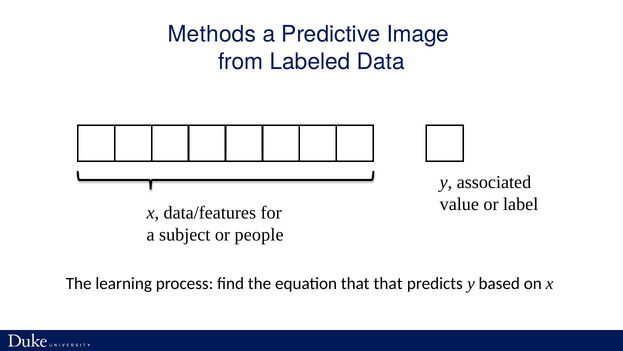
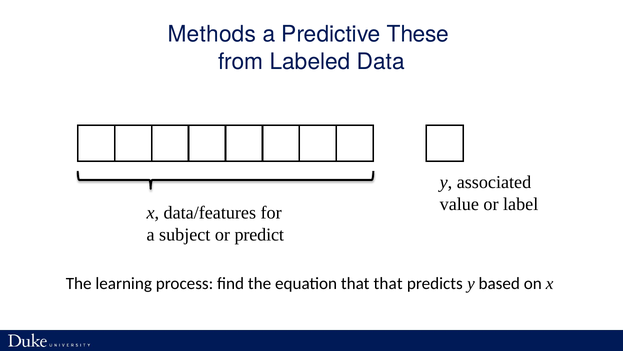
Image: Image -> These (418, 34)
people: people -> predict (259, 234)
